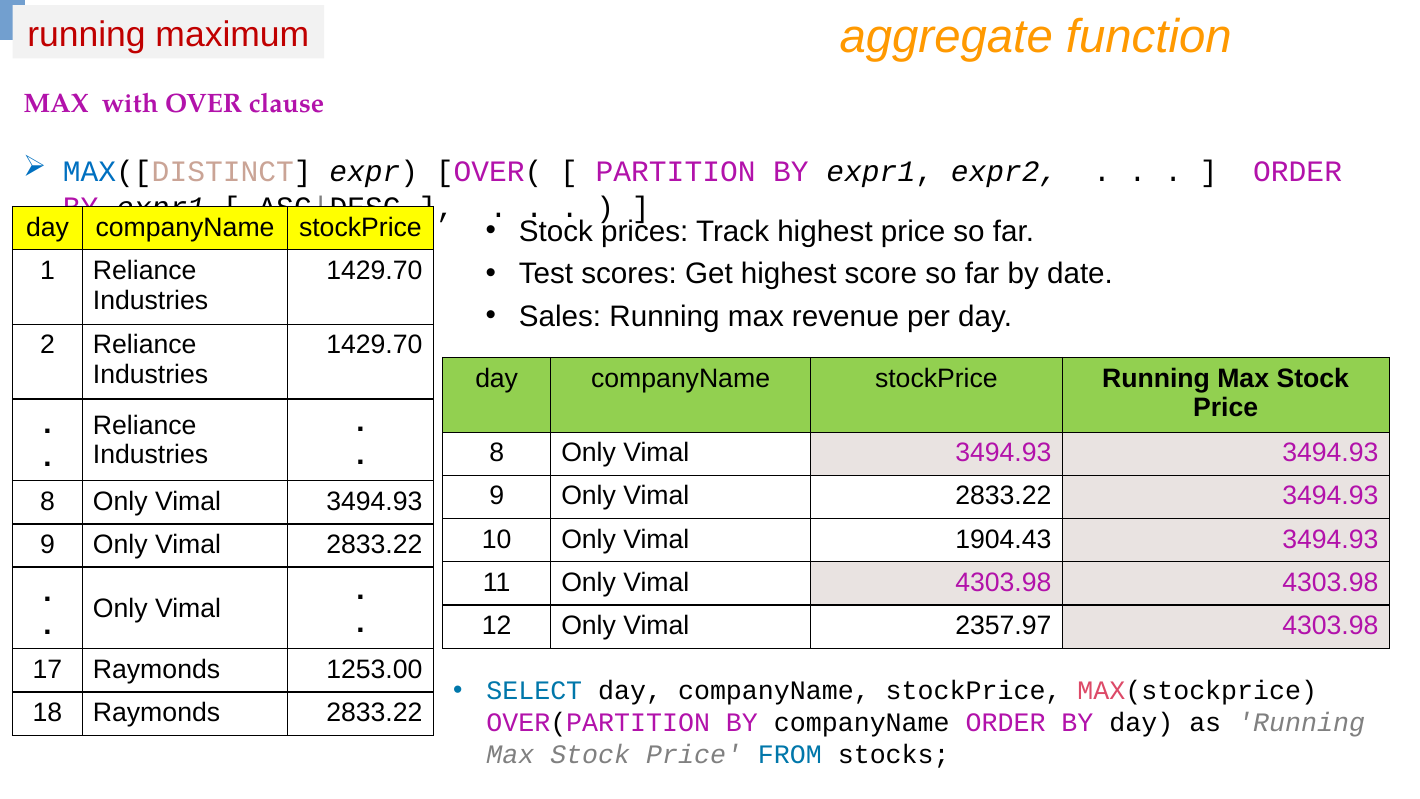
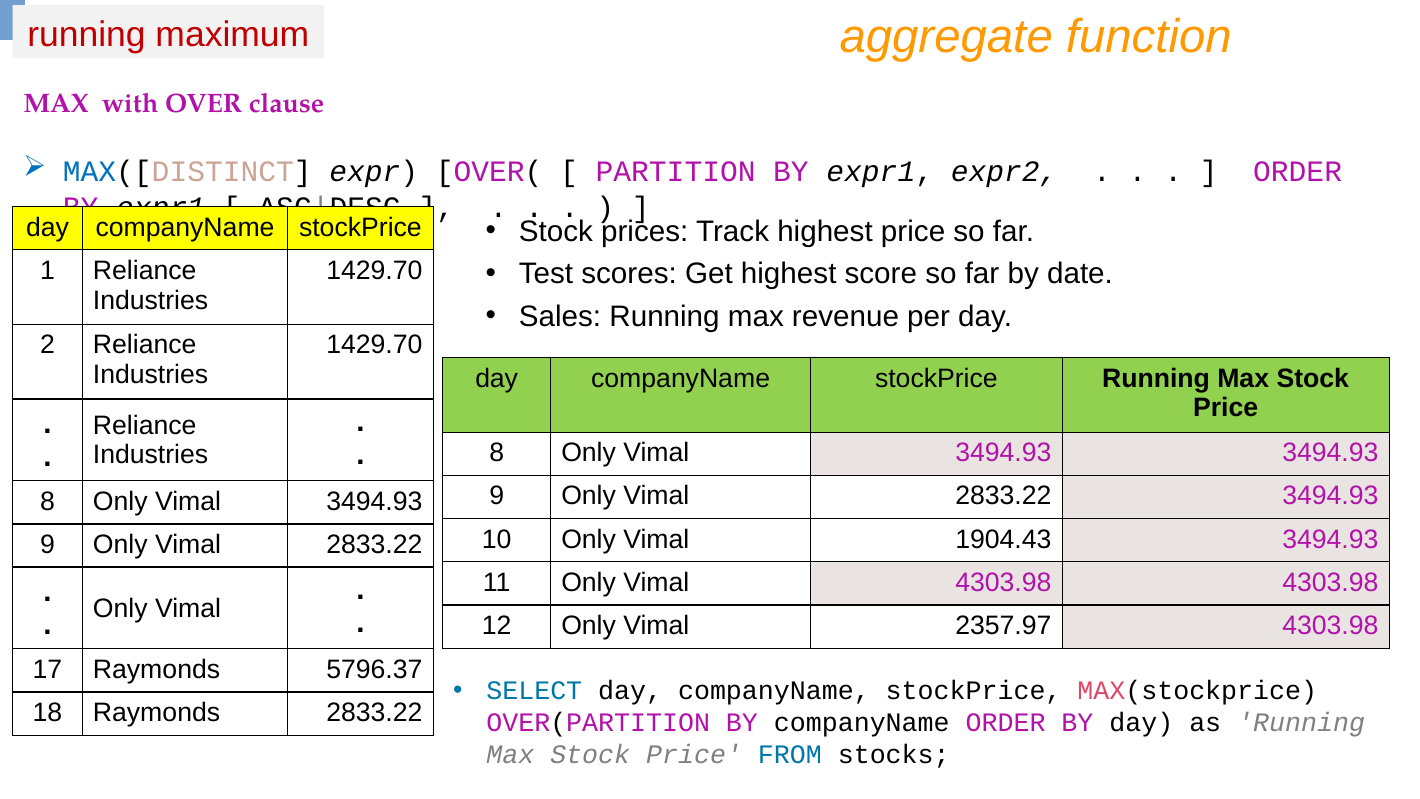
1253.00: 1253.00 -> 5796.37 (374, 669)
